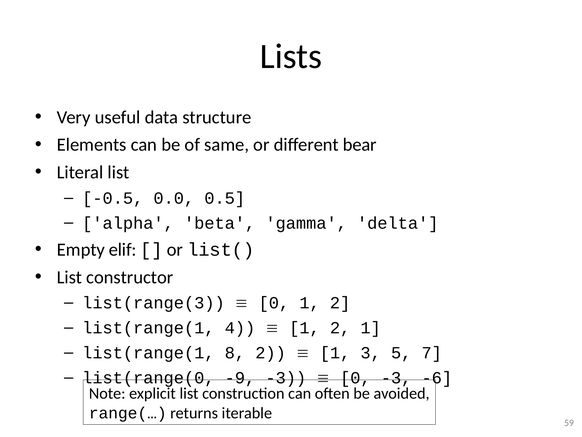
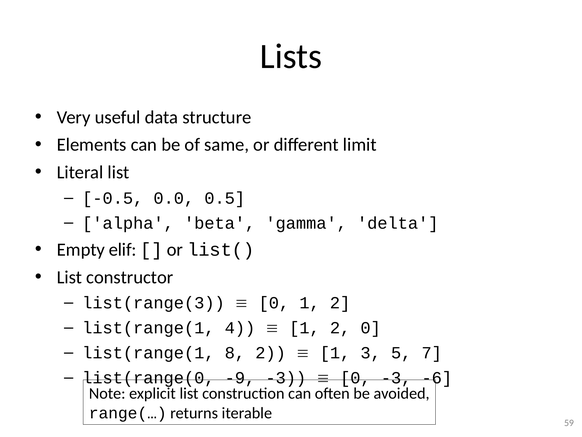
bear: bear -> limit (360, 145)
2 1: 1 -> 0 (371, 328)
